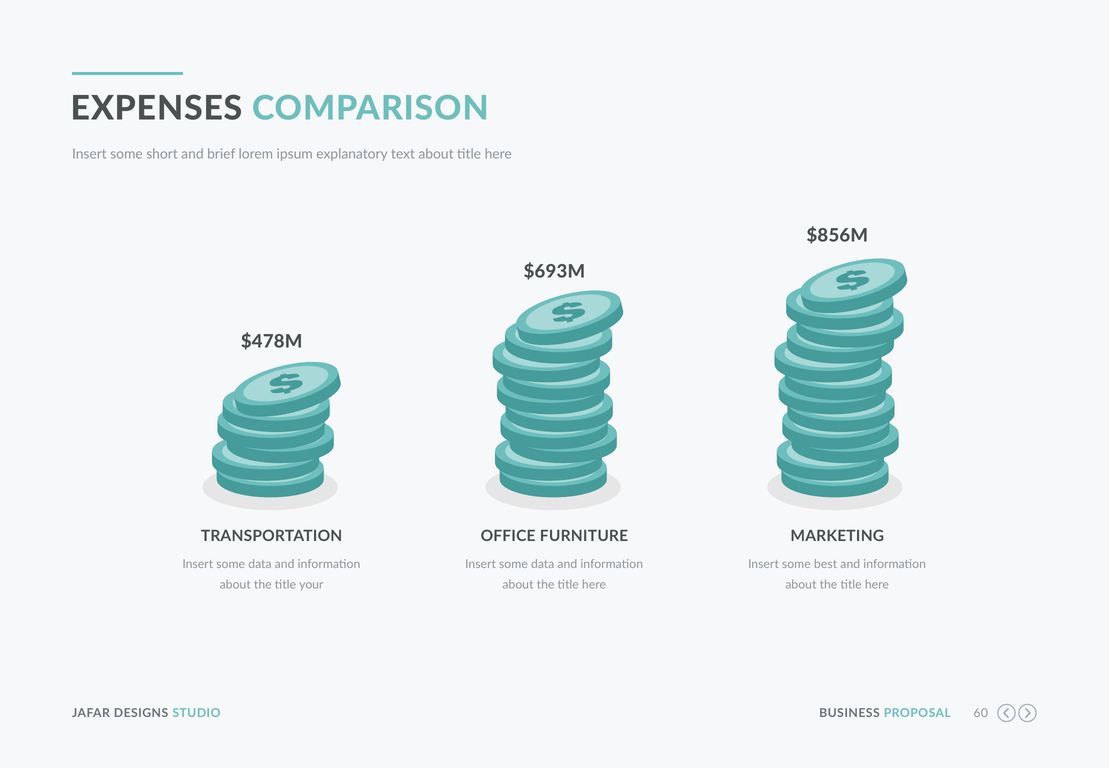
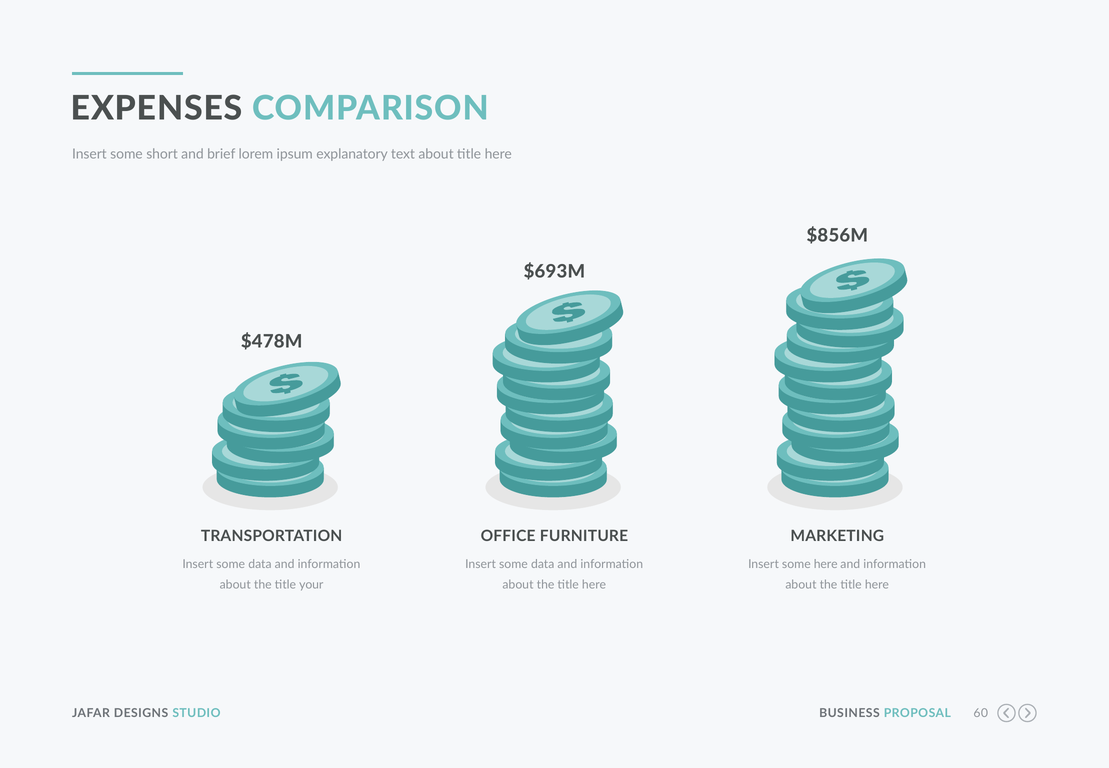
some best: best -> here (826, 564)
